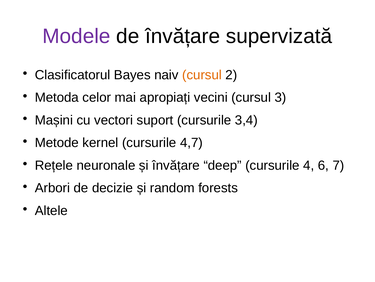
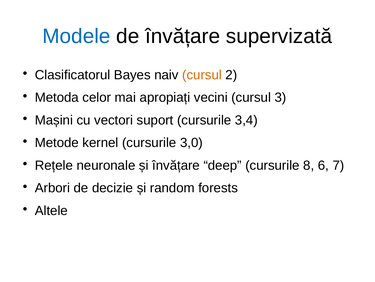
Modele colour: purple -> blue (76, 36)
4,7: 4,7 -> 3,0 (191, 142)
4: 4 -> 8 (309, 165)
